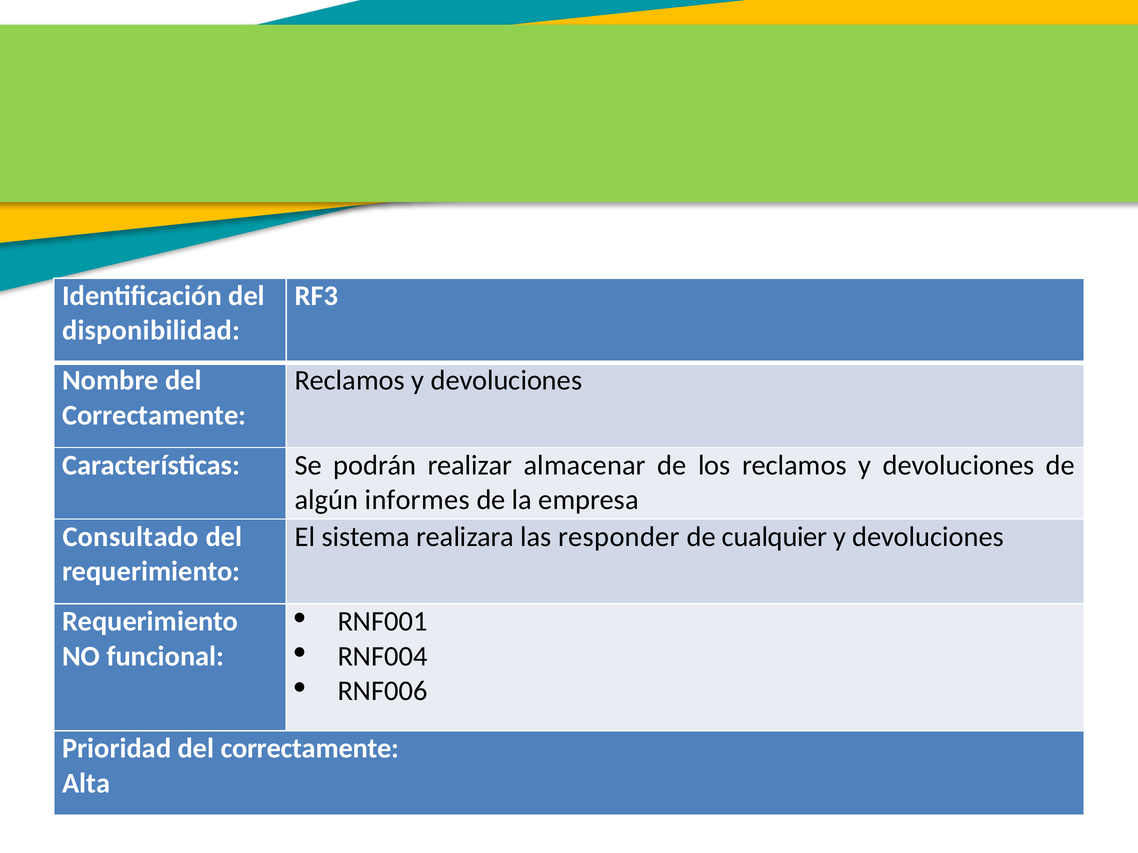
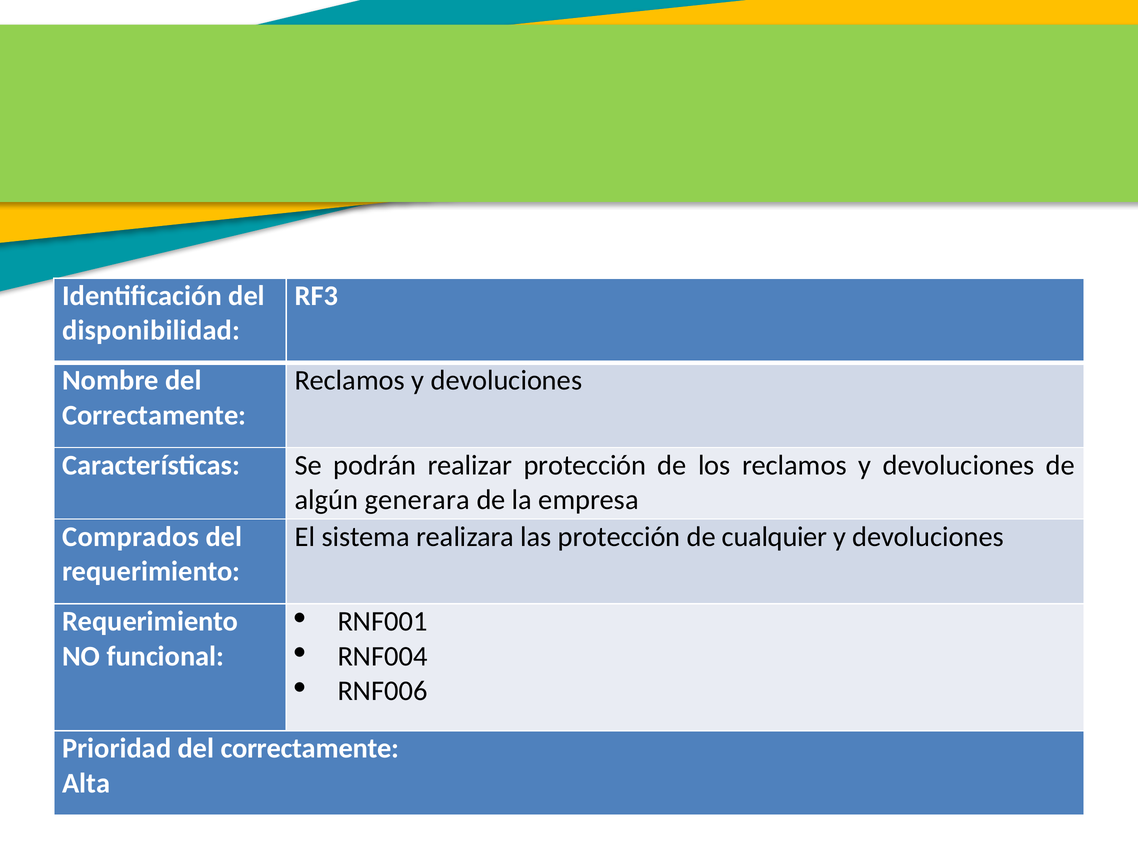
realizar almacenar: almacenar -> protección (585, 465)
informes: informes -> generara (417, 500)
Consultado: Consultado -> Comprados (131, 537)
las responder: responder -> protección (619, 537)
